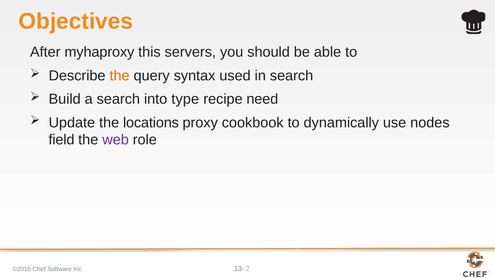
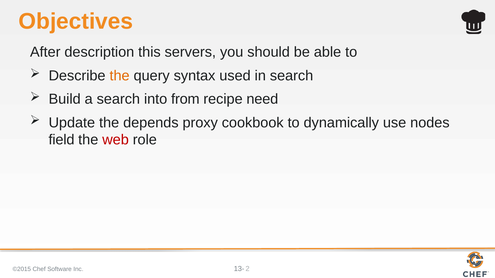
myhaproxy: myhaproxy -> description (99, 52)
type: type -> from (185, 99)
locations: locations -> depends (151, 123)
web colour: purple -> red (116, 140)
